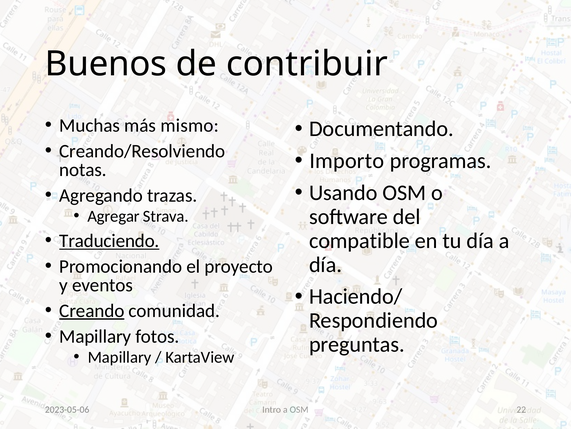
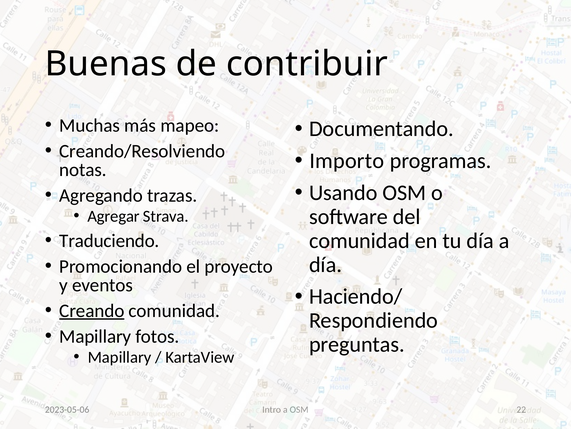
Buenos: Buenos -> Buenas (106, 64)
mismo: mismo -> mapeo (190, 125)
Traduciendo underline: present -> none (109, 240)
compatible: compatible -> comunidad (359, 240)
